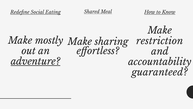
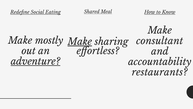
restriction: restriction -> consultant (160, 41)
Make underline: none -> present (80, 42)
guaranteed: guaranteed -> restaurants (160, 72)
